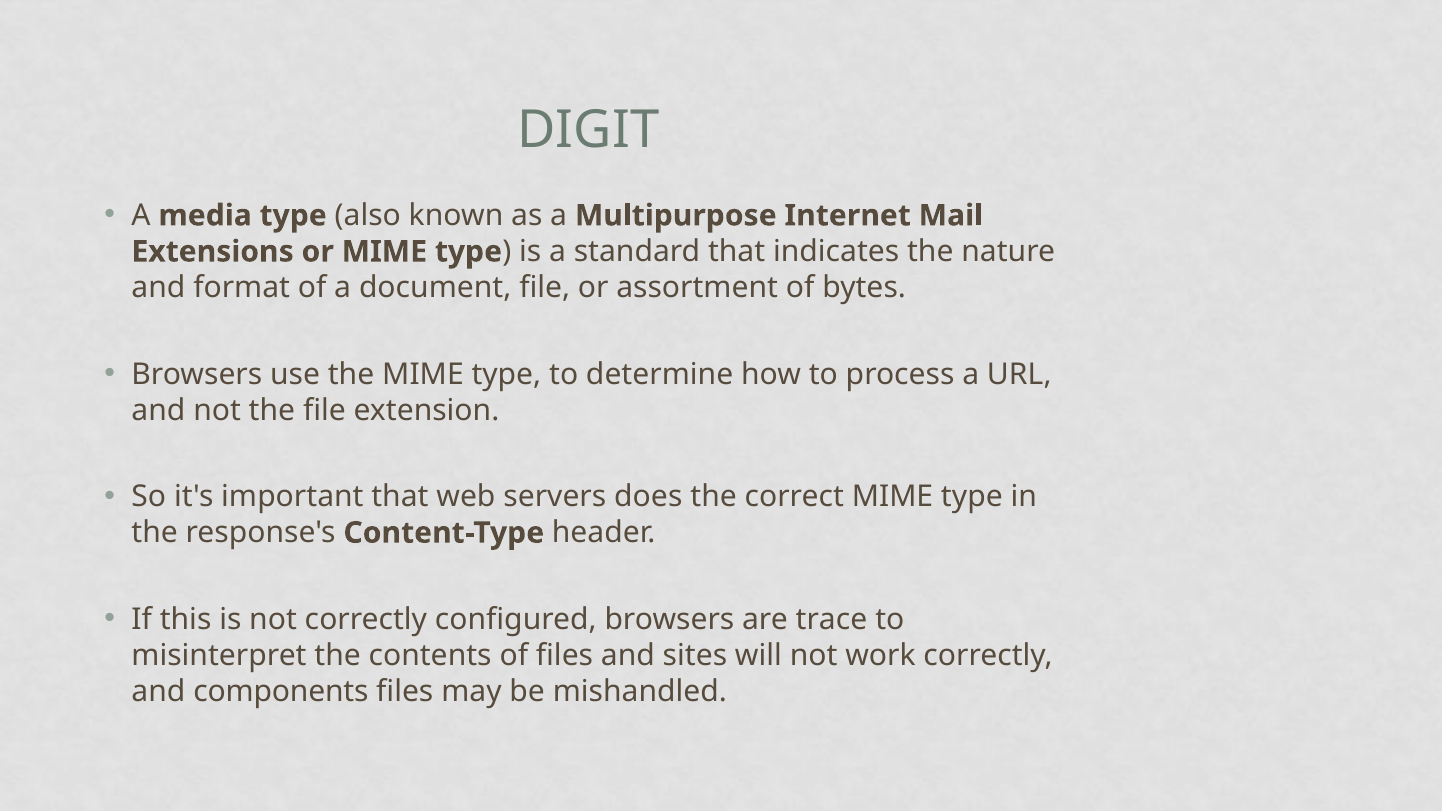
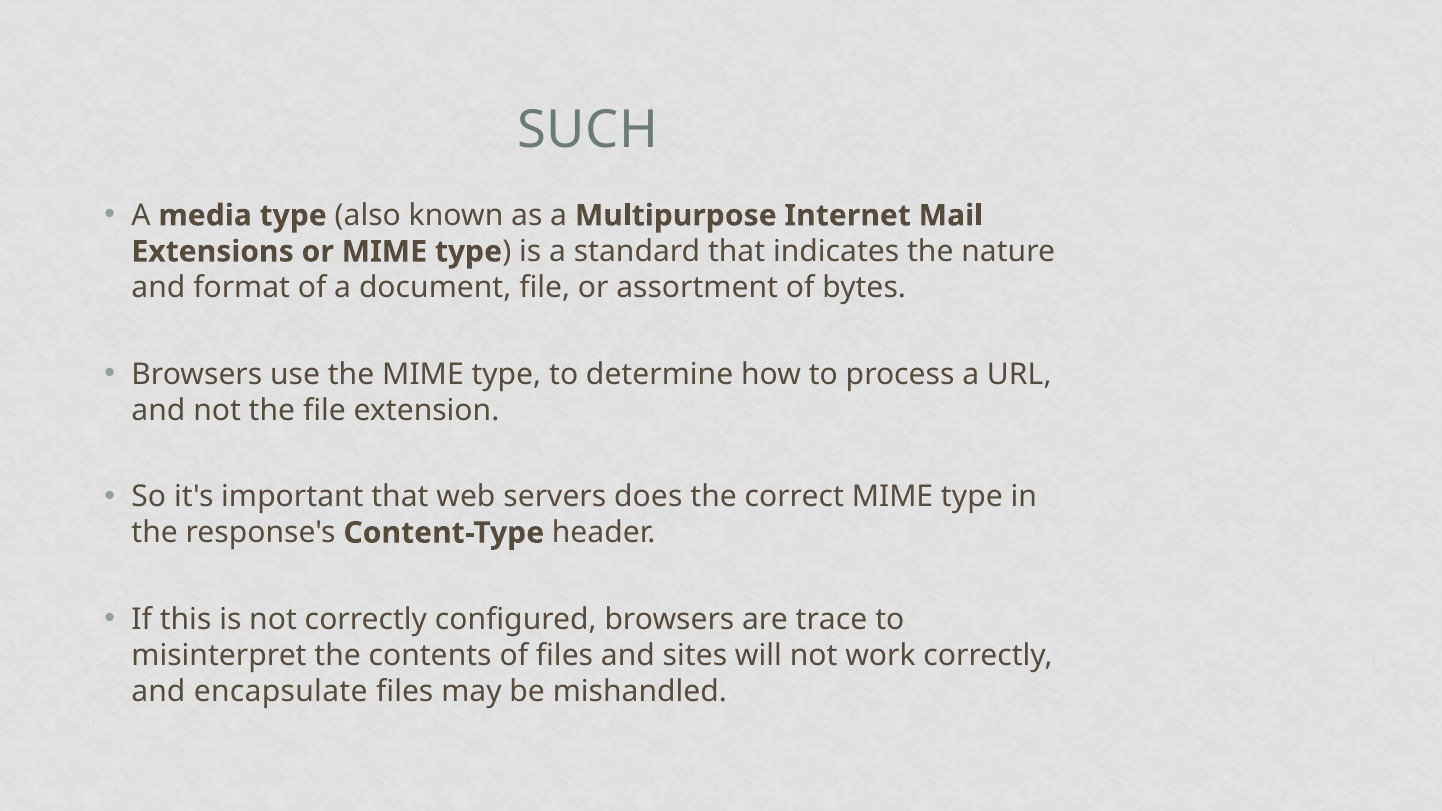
DIGIT: DIGIT -> SUCH (588, 130)
components: components -> encapsulate (281, 692)
